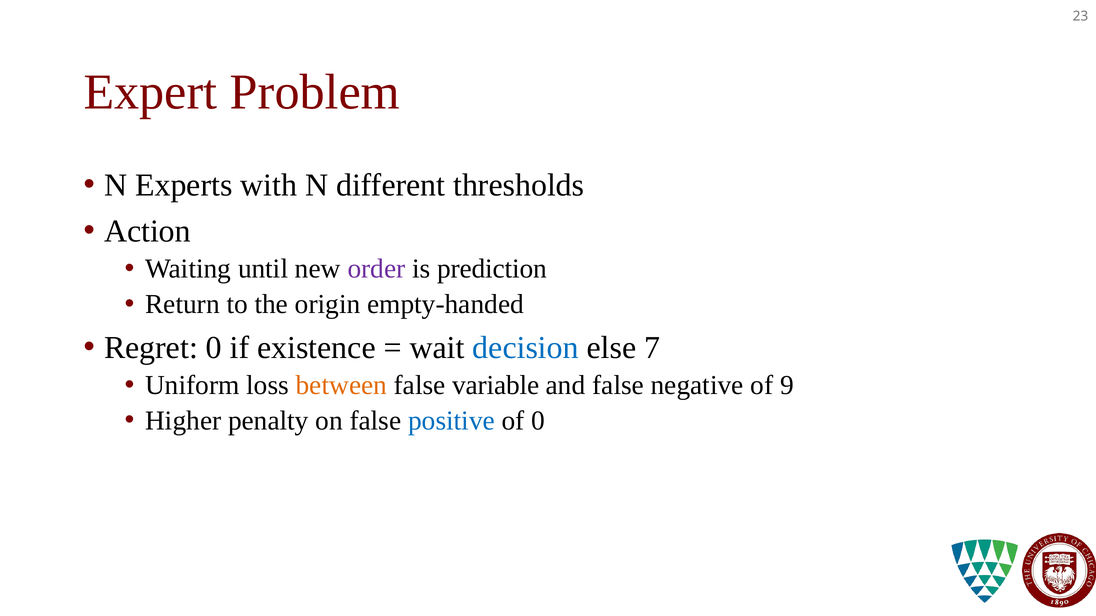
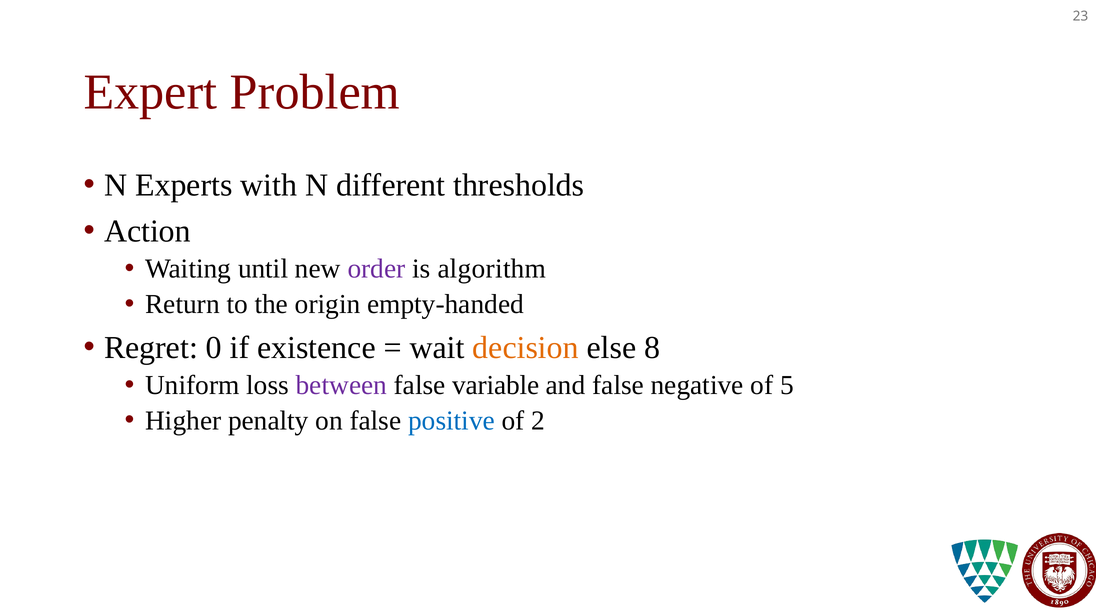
prediction: prediction -> algorithm (492, 269)
decision colour: blue -> orange (526, 348)
7: 7 -> 8 (652, 348)
between colour: orange -> purple (341, 386)
9: 9 -> 5 (787, 386)
of 0: 0 -> 2 (538, 421)
